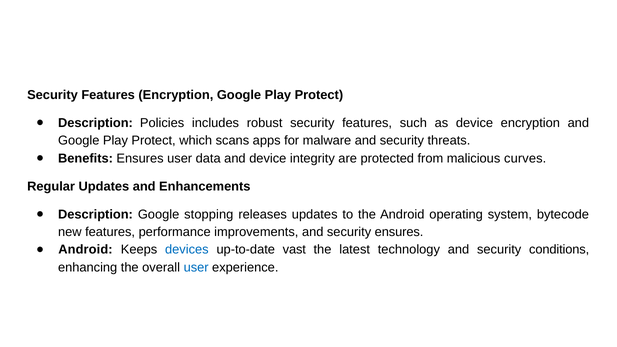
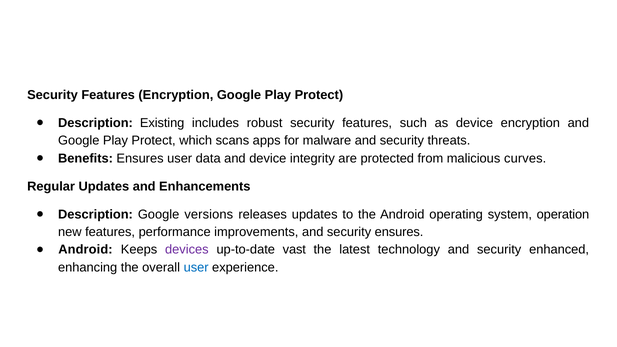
Policies: Policies -> Existing (162, 123)
stopping: stopping -> versions (209, 214)
bytecode: bytecode -> operation (563, 214)
devices colour: blue -> purple (187, 250)
conditions: conditions -> enhanced (559, 250)
